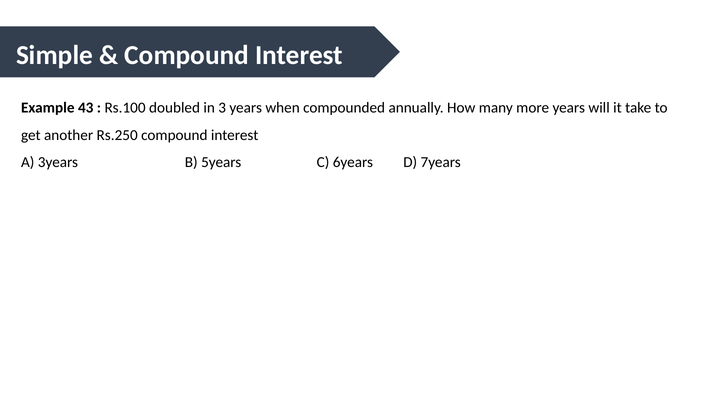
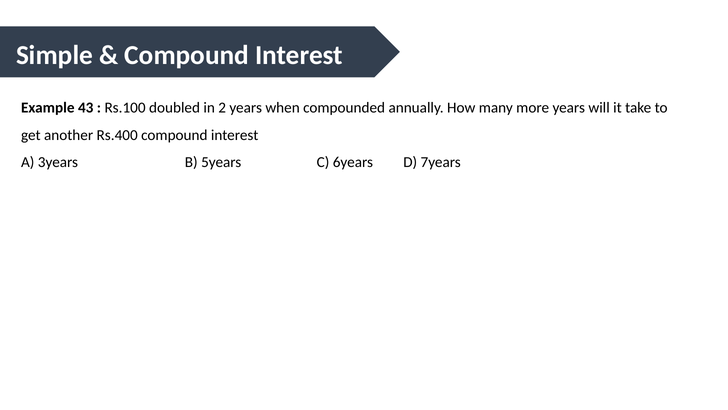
3: 3 -> 2 (222, 108)
Rs.250: Rs.250 -> Rs.400 (117, 135)
